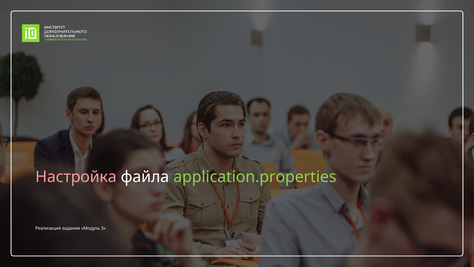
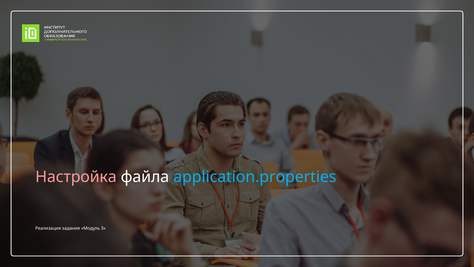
application.properties colour: light green -> light blue (255, 177)
